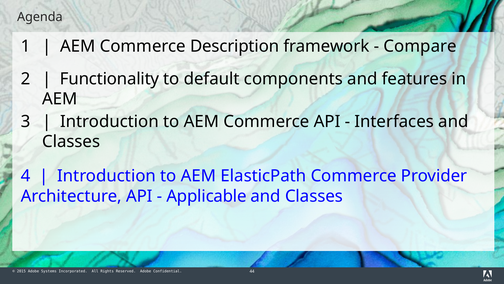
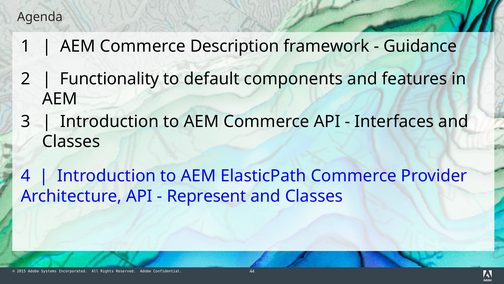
Compare: Compare -> Guidance (420, 46)
Applicable: Applicable -> Represent (207, 196)
